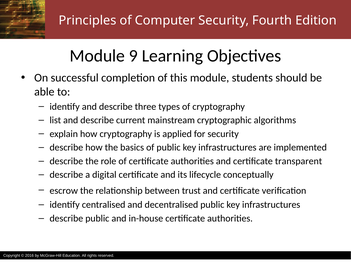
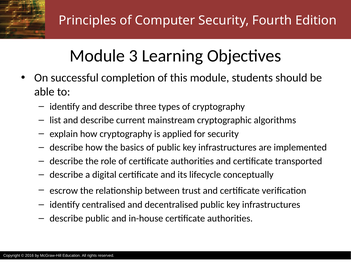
9: 9 -> 3 (133, 56)
transparent: transparent -> transported (299, 161)
